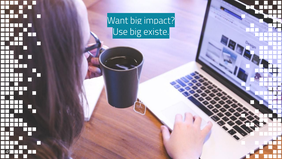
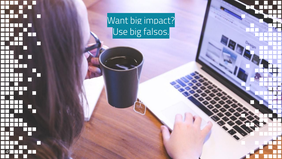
existe: existe -> falsos (156, 32)
